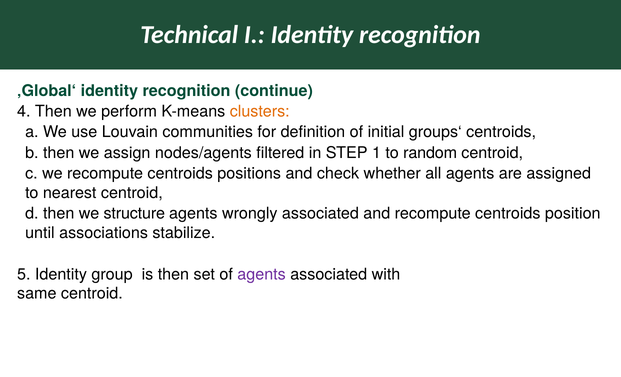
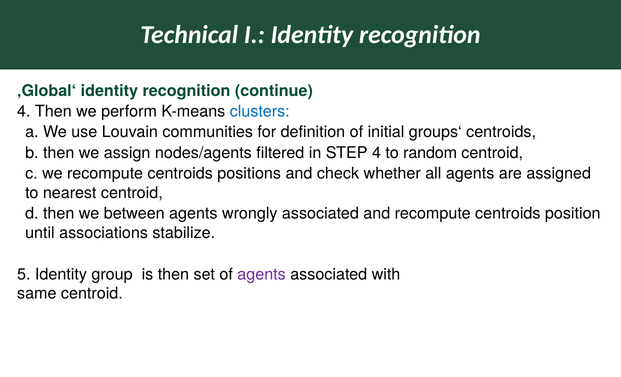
clusters colour: orange -> blue (260, 112)
STEP 1: 1 -> 4 (377, 153)
structure: structure -> between (134, 214)
